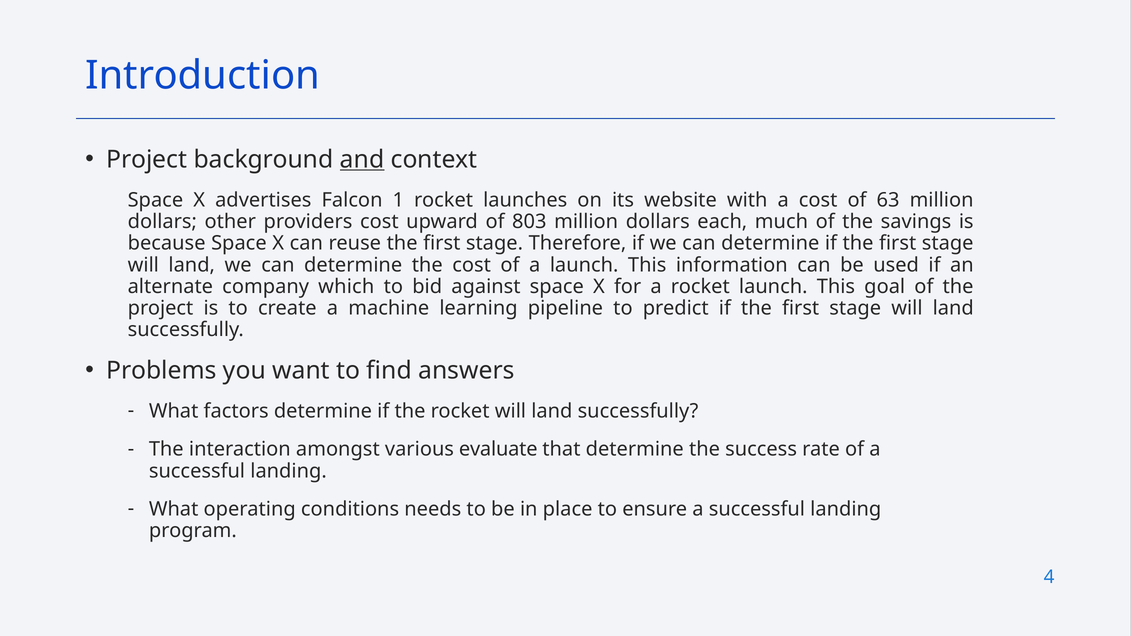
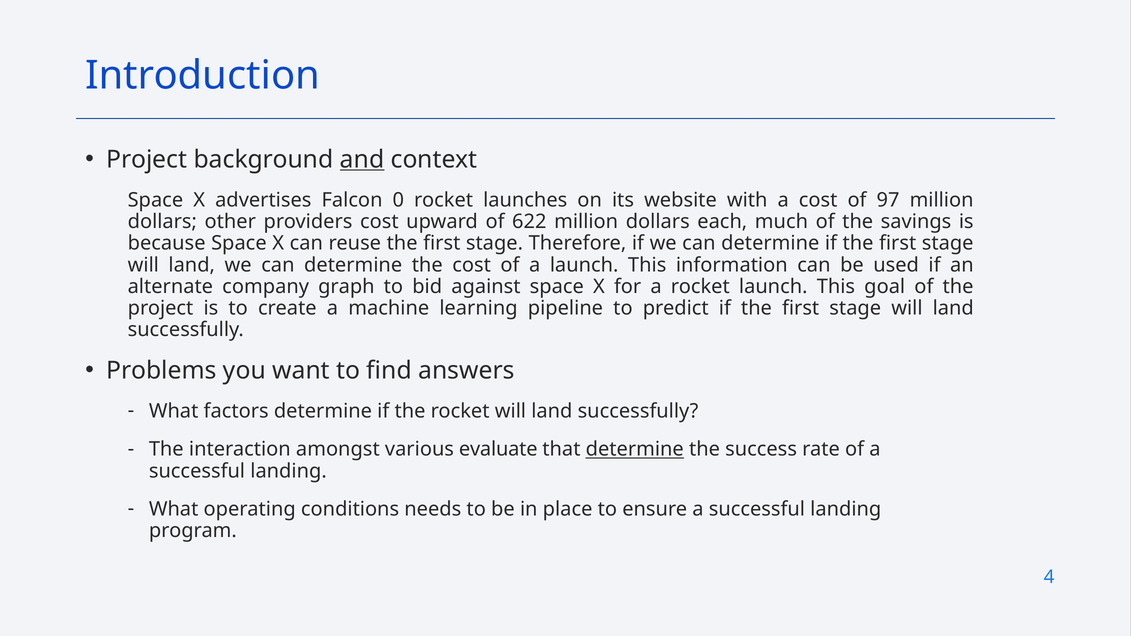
1: 1 -> 0 (398, 200)
63: 63 -> 97 (888, 200)
803: 803 -> 622 (529, 222)
which: which -> graph (346, 287)
determine underline: none -> present (635, 449)
